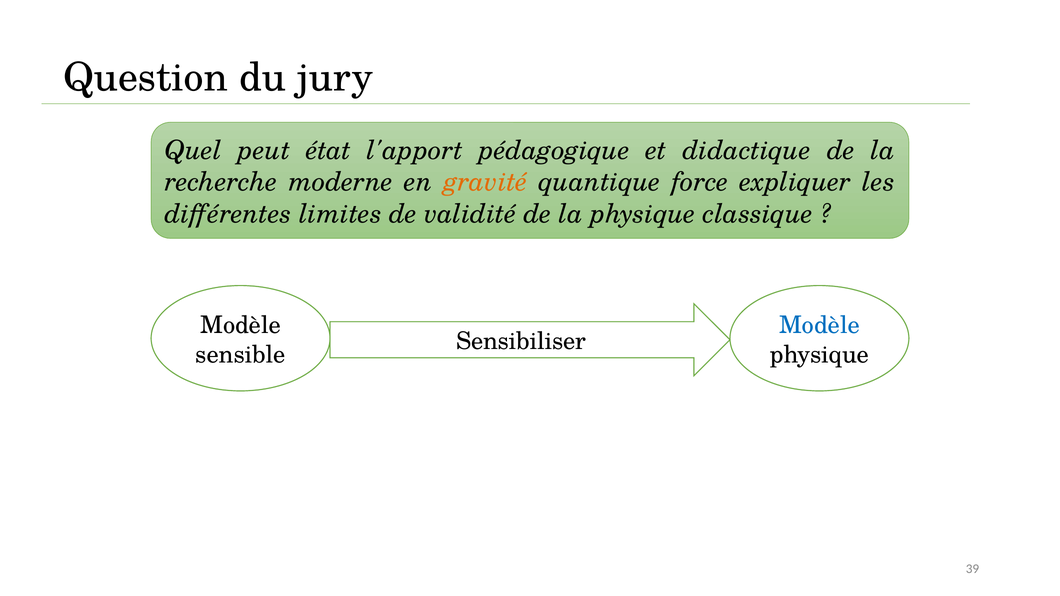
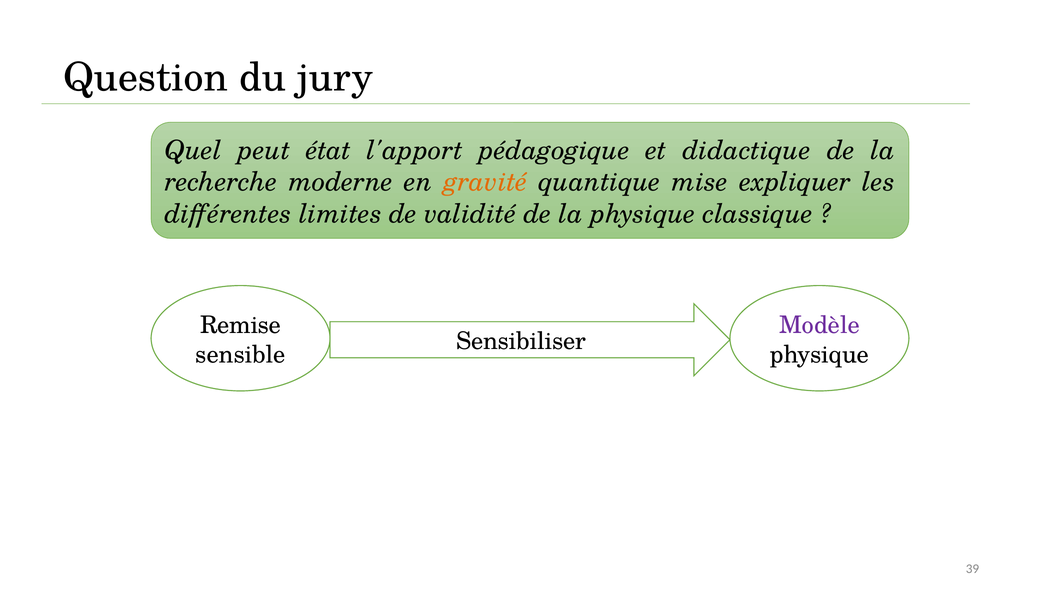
force: force -> mise (700, 182)
Modèle: Modèle -> Remise (241, 326)
Modèle colour: blue -> purple (819, 326)
